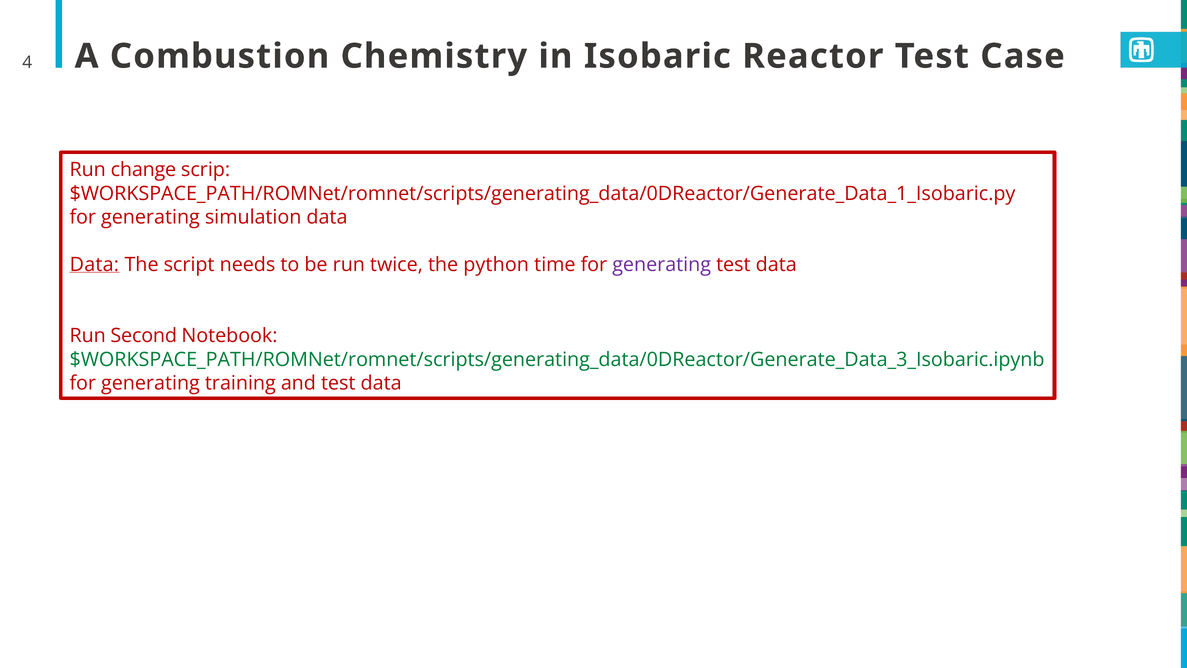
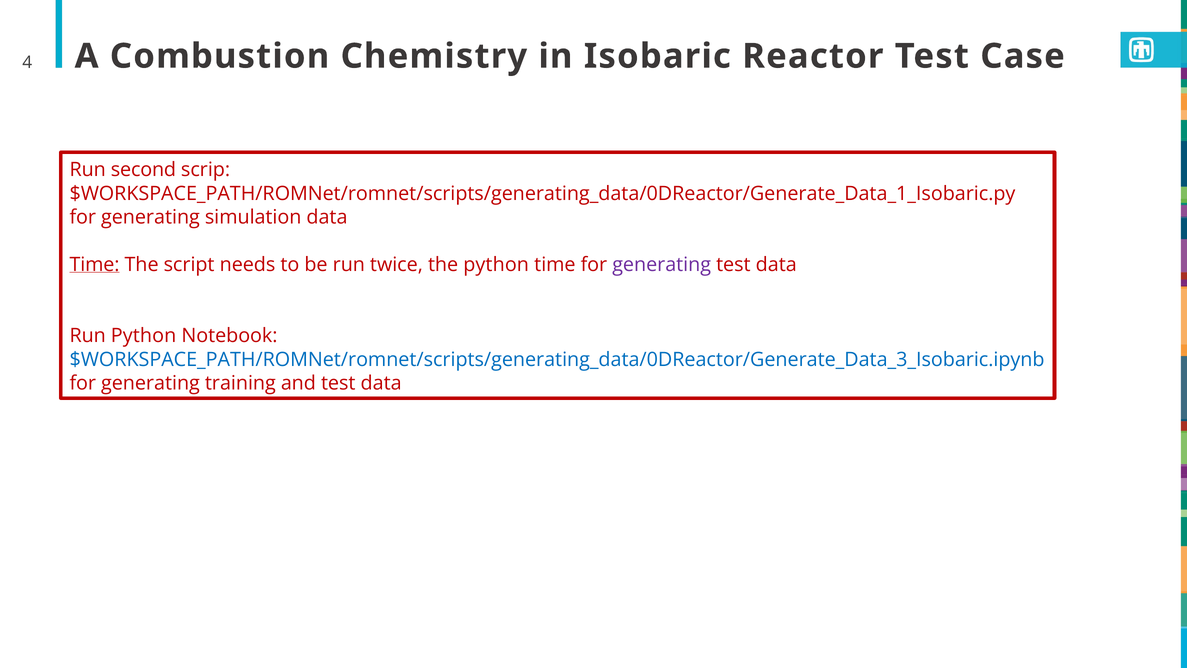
change: change -> second (143, 170)
Data: Data -> Time (95, 265)
Run Second: Second -> Python (144, 336)
$WORKSPACE_PATH/ROMNet/romnet/scripts/generating_data/0DReactor/Generate_Data_3_Isobaric.ipynb colour: green -> blue (557, 360)
